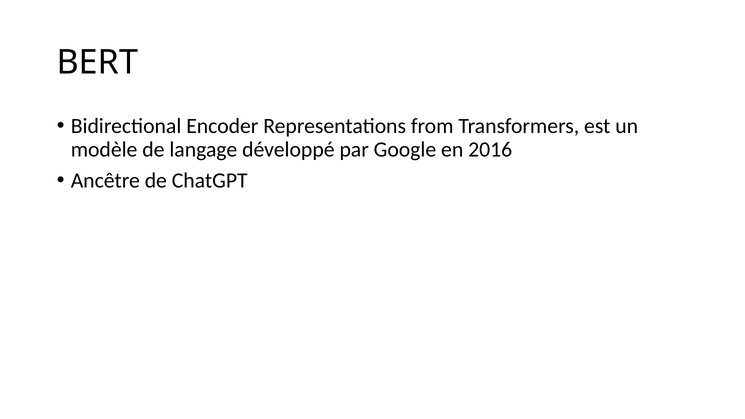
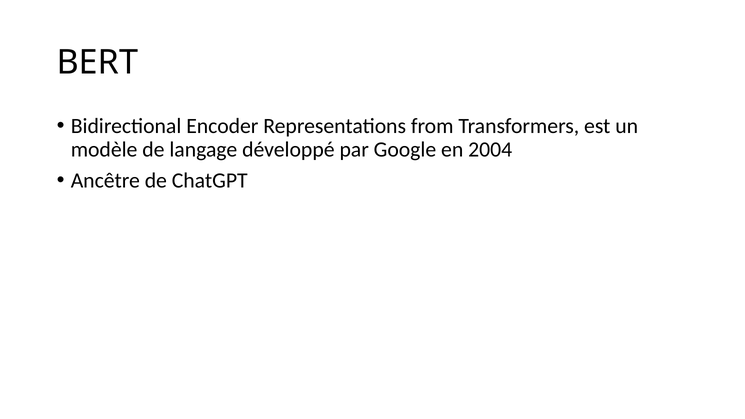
2016: 2016 -> 2004 (490, 149)
